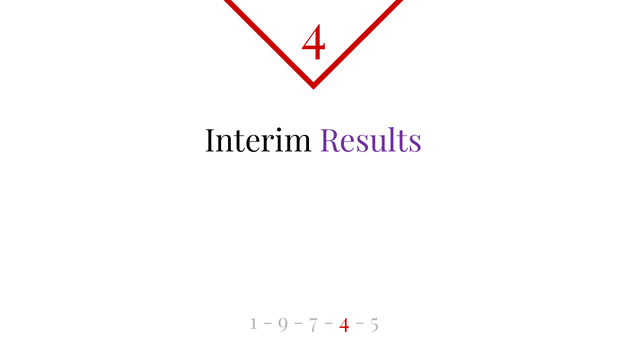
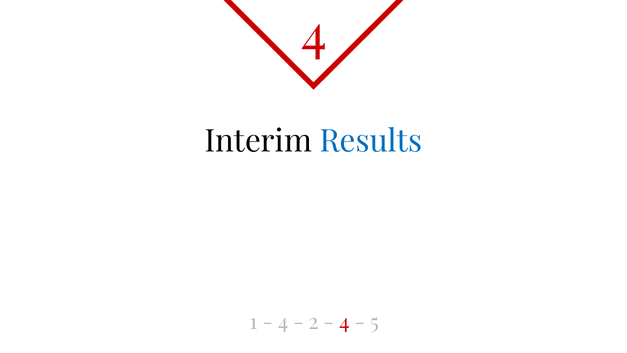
Results colour: purple -> blue (371, 141)
9: 9 -> 4 (283, 322)
7: 7 -> 2 (314, 322)
